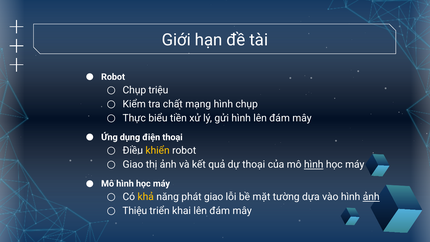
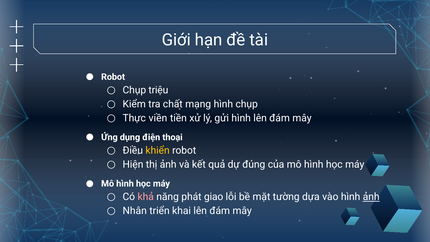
biểu: biểu -> viền (158, 118)
Giao: Giao -> Hiện (133, 165)
dự thoại: thoại -> đúng (254, 165)
hình underline: present -> none (314, 165)
khả colour: yellow -> pink (146, 197)
Thiệu: Thiệu -> Nhân (135, 211)
